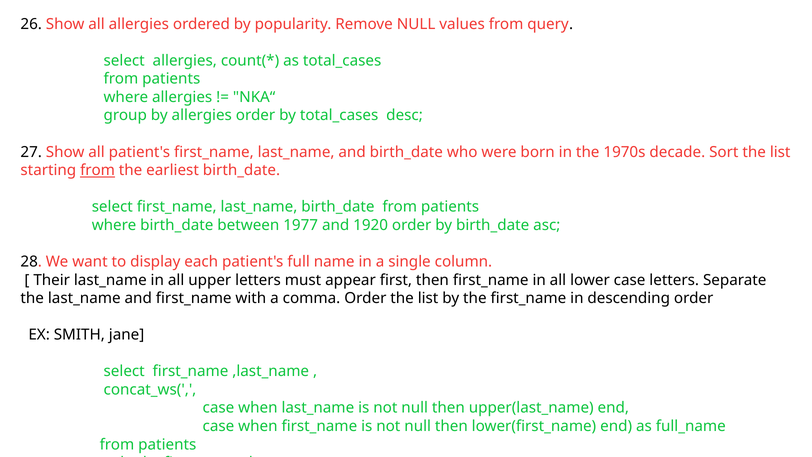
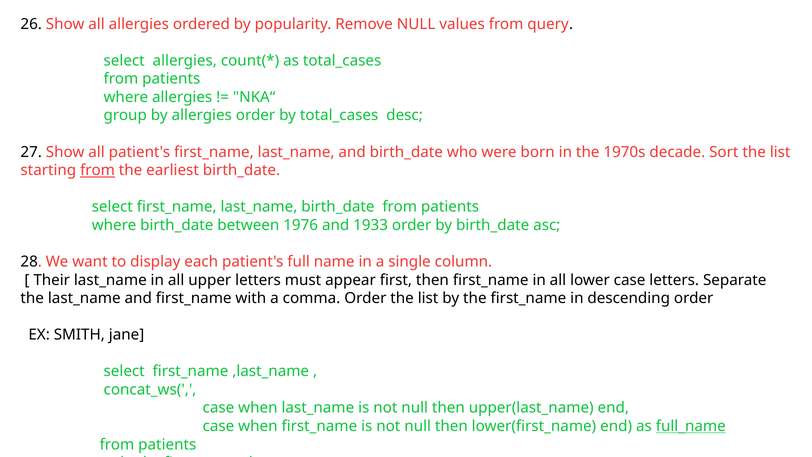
1977: 1977 -> 1976 (301, 225)
1920: 1920 -> 1933 (371, 225)
full_name underline: none -> present (691, 426)
